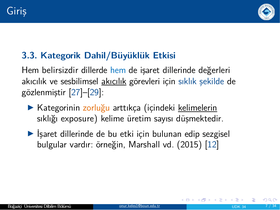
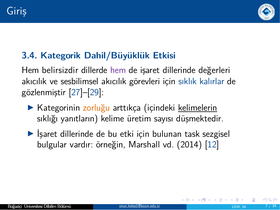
3.3: 3.3 -> 3.4 (30, 56)
hem colour: blue -> purple (118, 70)
akıcılık underline: present -> none (114, 81)
şekilde: şekilde -> kalırlar (212, 81)
exposure: exposure -> yanıtların (79, 118)
edip: edip -> task (192, 134)
2015: 2015 -> 2014 (189, 145)
